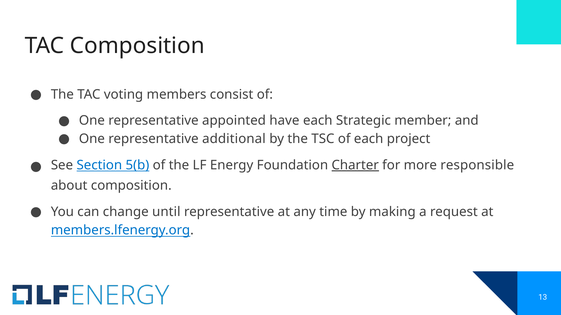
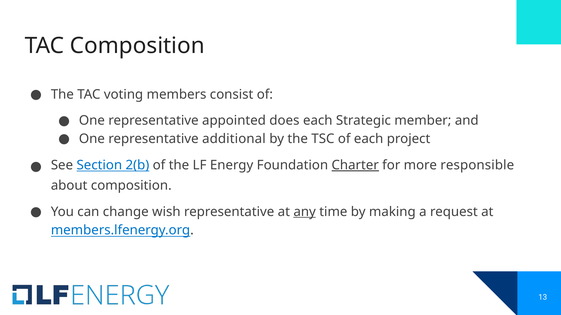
have: have -> does (284, 121)
5(b: 5(b -> 2(b (137, 165)
until: until -> wish (166, 212)
any underline: none -> present (305, 212)
